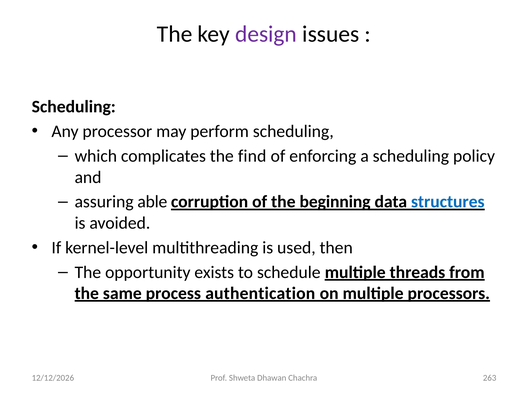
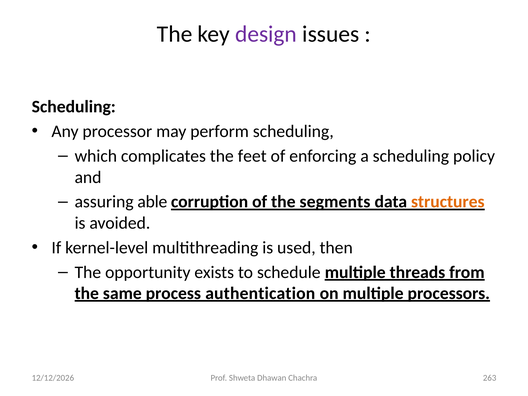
find: find -> feet (252, 156)
beginning: beginning -> segments (335, 202)
structures colour: blue -> orange (448, 202)
